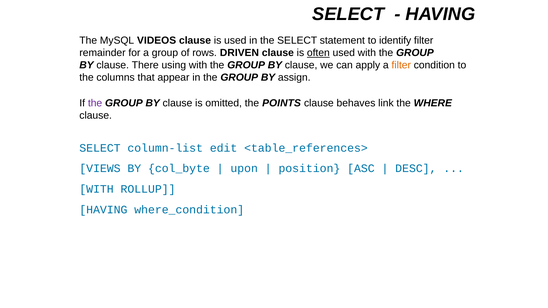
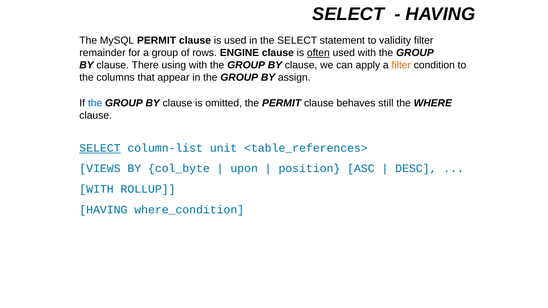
MySQL VIDEOS: VIDEOS -> PERMIT (157, 40)
identify: identify -> validity (395, 40)
DRIVEN: DRIVEN -> ENGINE (239, 53)
the colour: purple -> blue (95, 103)
the POINTS: POINTS -> PERMIT (282, 103)
link: link -> still (386, 103)
SELECT underline: none -> present (100, 148)
edit: edit -> unit (224, 148)
